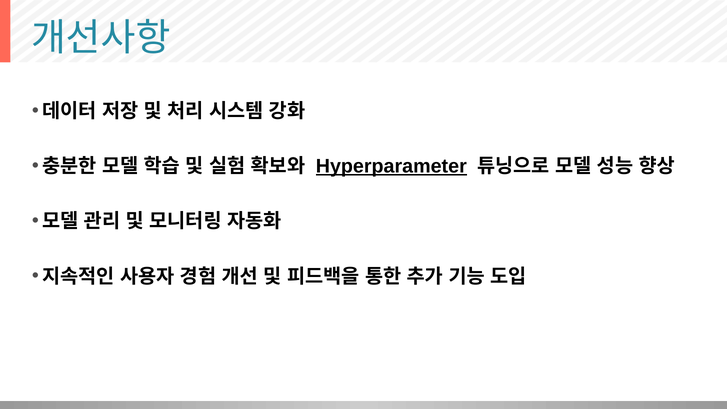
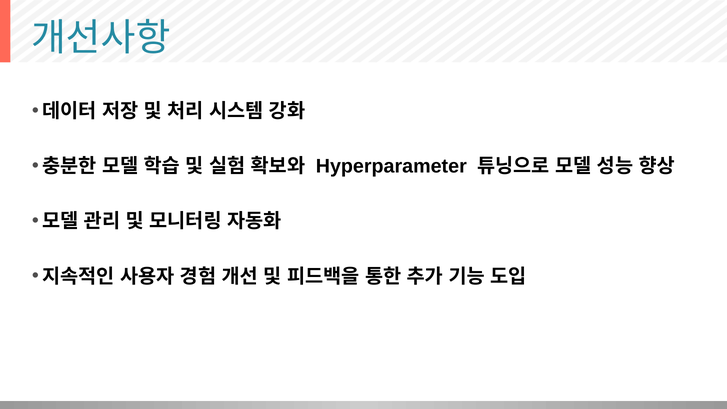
Hyperparameter underline: present -> none (391, 166)
